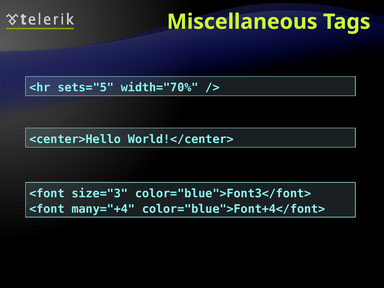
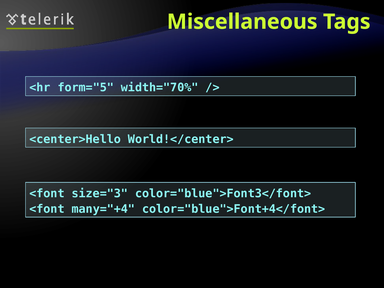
sets="5: sets="5 -> form="5 (86, 88)
